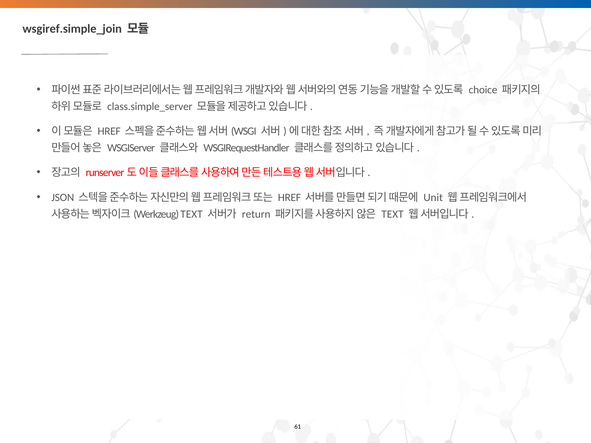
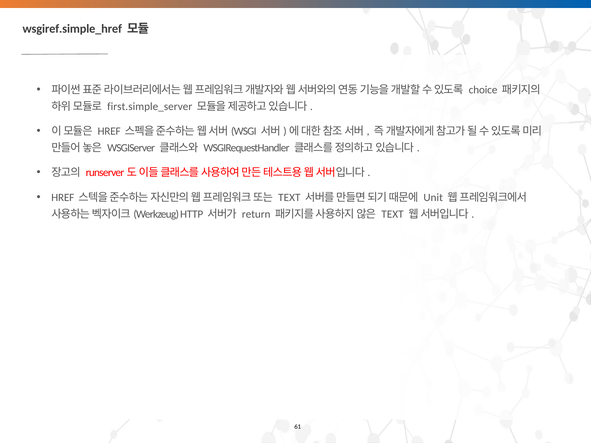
wsgiref.simple_join: wsgiref.simple_join -> wsgiref.simple_href (72, 29)
class.simple_server: class.simple_server -> first.simple_server (150, 107)
JSON: JSON -> HREF (63, 198)
HREF: HREF -> TEXT (289, 198)
TEXT: TEXT -> HTTP (192, 214)
